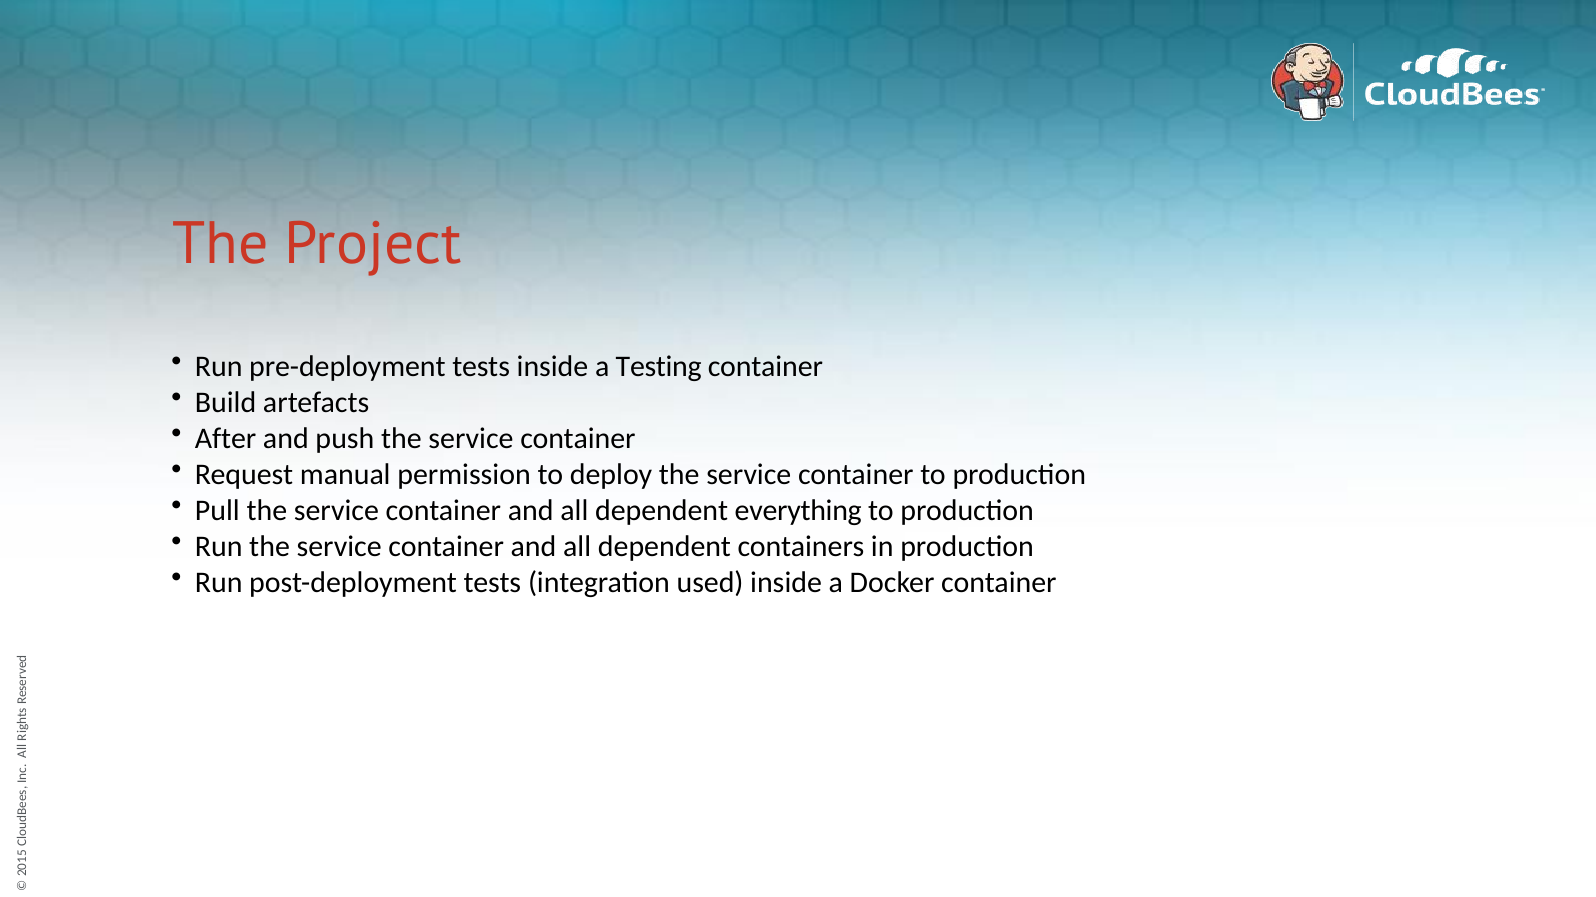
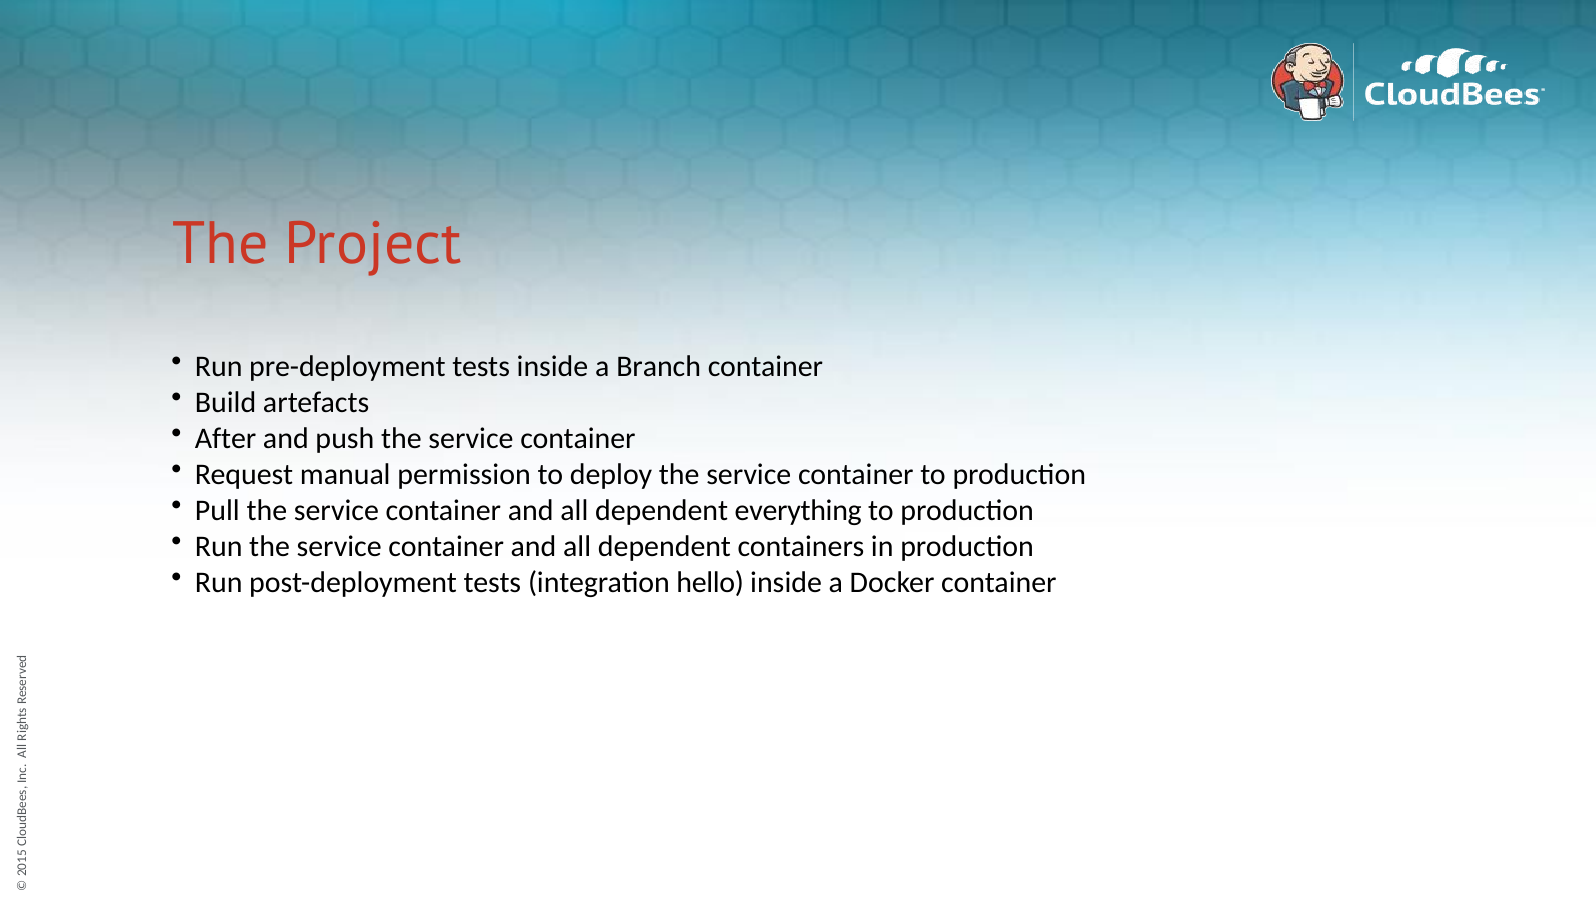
Testing: Testing -> Branch (659, 367)
used: used -> hello (710, 583)
